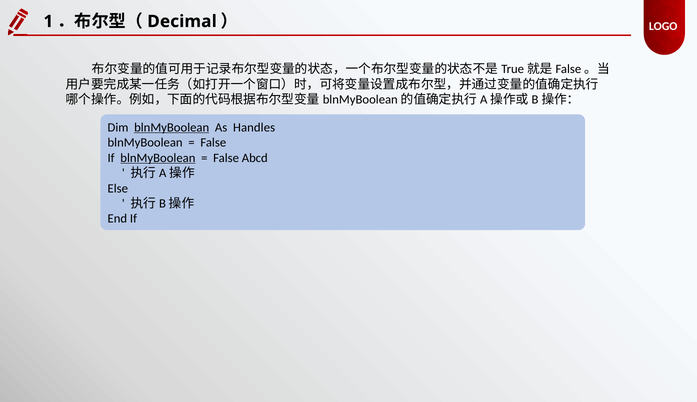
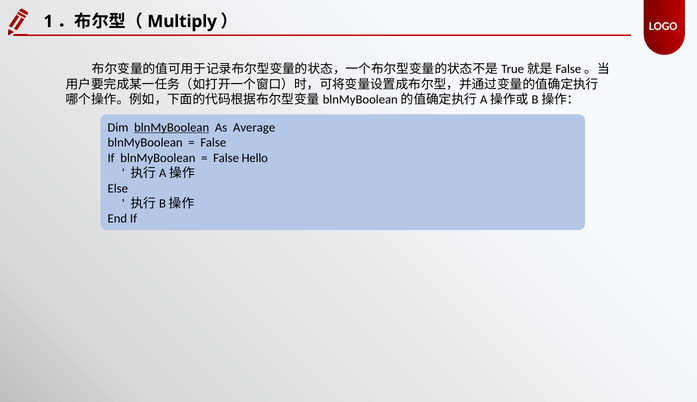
Decimal: Decimal -> Multiply (182, 21)
Handles: Handles -> Average (254, 127)
blnMyBoolean underline: present -> none (158, 158)
Abcd: Abcd -> Hello (255, 158)
